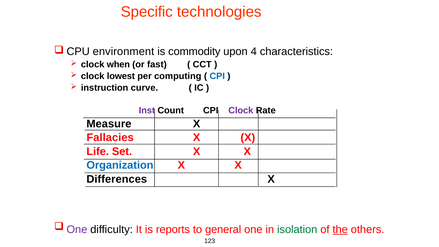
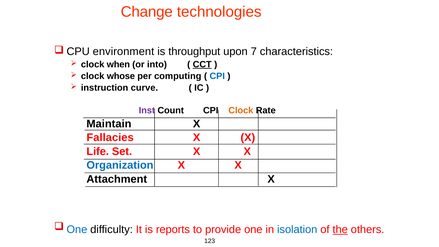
Specific: Specific -> Change (147, 12)
commodity: commodity -> throughput (194, 52)
4: 4 -> 7 (254, 52)
fast: fast -> into (157, 64)
CCT underline: none -> present (202, 64)
lowest: lowest -> whose (121, 76)
Clock colour: purple -> orange (241, 111)
Measure: Measure -> Maintain (109, 124)
Differences: Differences -> Attachment (117, 179)
One colour: purple -> blue (77, 229)
general: general -> provide (223, 229)
isolation colour: green -> blue (297, 229)
